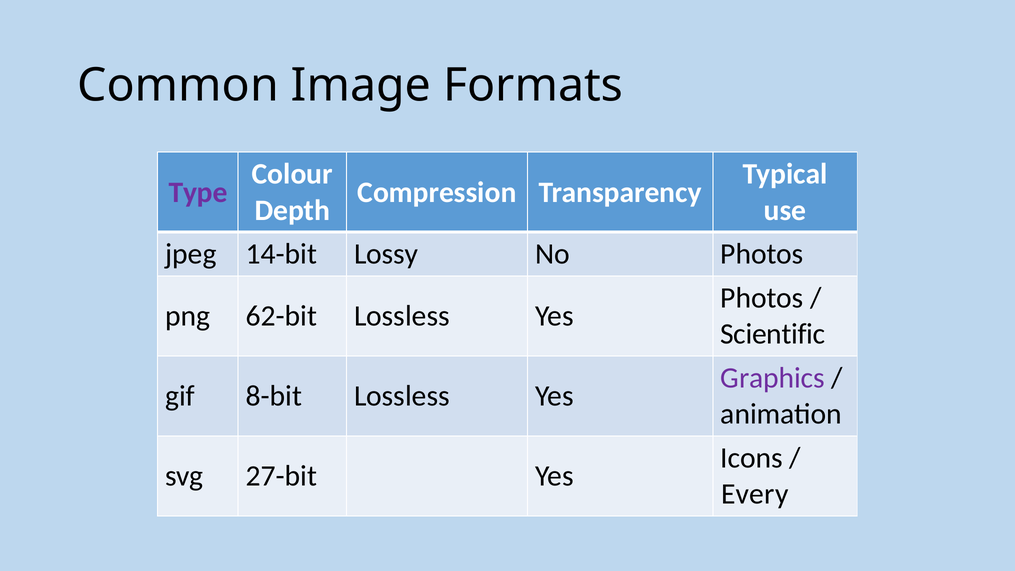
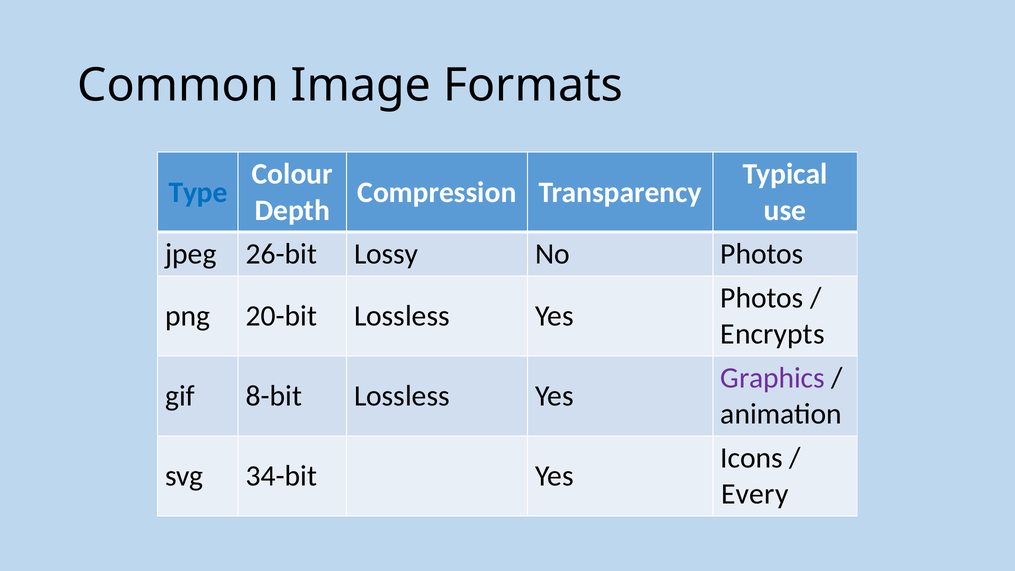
Type colour: purple -> blue (198, 192)
14-bit: 14-bit -> 26-bit (281, 254)
62-bit: 62-bit -> 20-bit (281, 316)
Scientific: Scientific -> Encrypts (773, 334)
27-bit: 27-bit -> 34-bit (281, 476)
